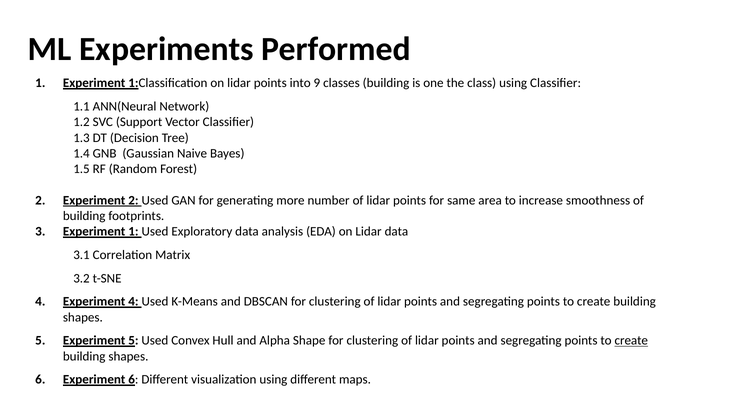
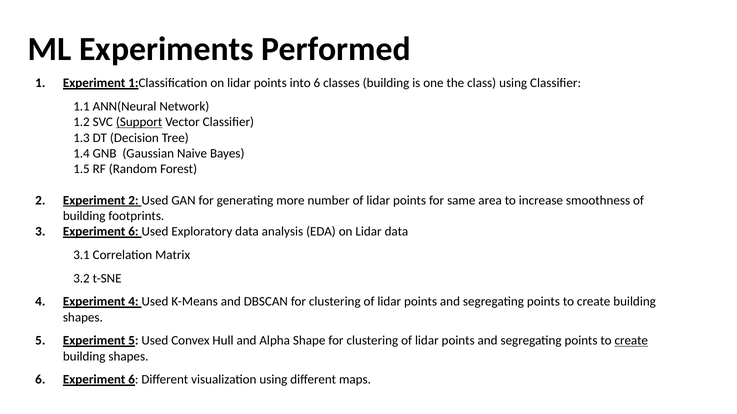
into 9: 9 -> 6 (317, 83)
Support underline: none -> present (139, 122)
3 Experiment 1: 1 -> 6 (133, 232)
